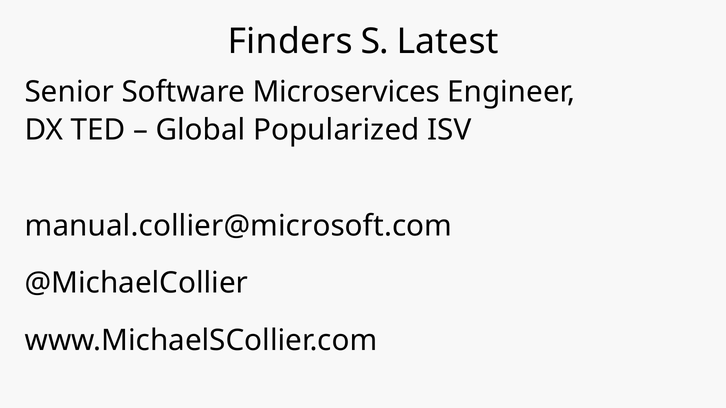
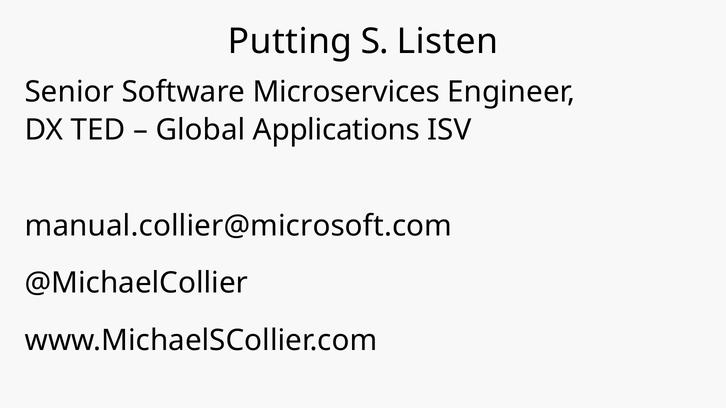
Finders: Finders -> Putting (290, 42)
Latest: Latest -> Listen (447, 42)
Popularized: Popularized -> Applications (337, 130)
